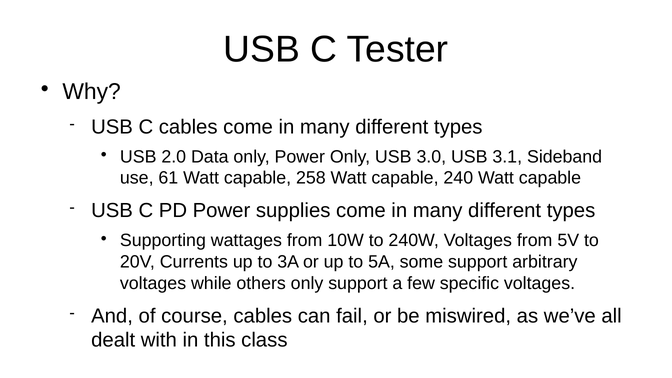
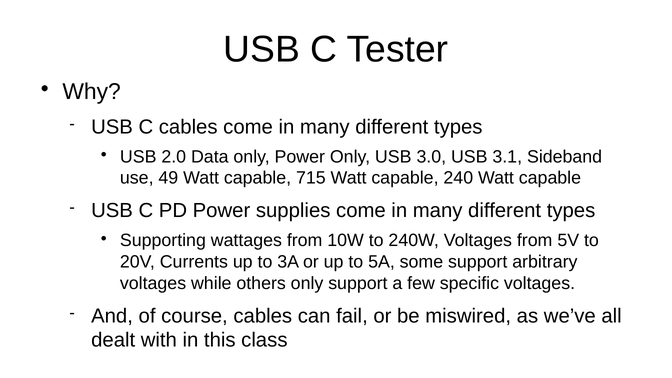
61: 61 -> 49 (168, 178)
258: 258 -> 715 (311, 178)
